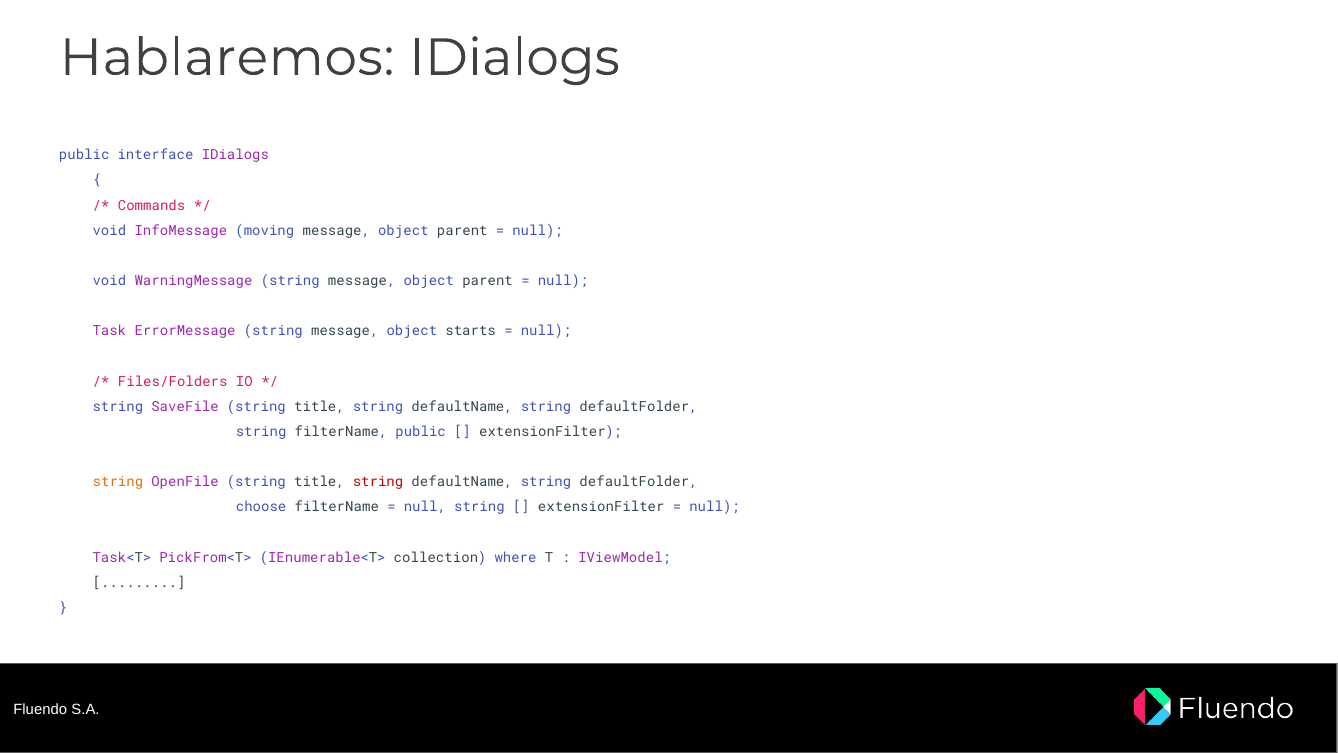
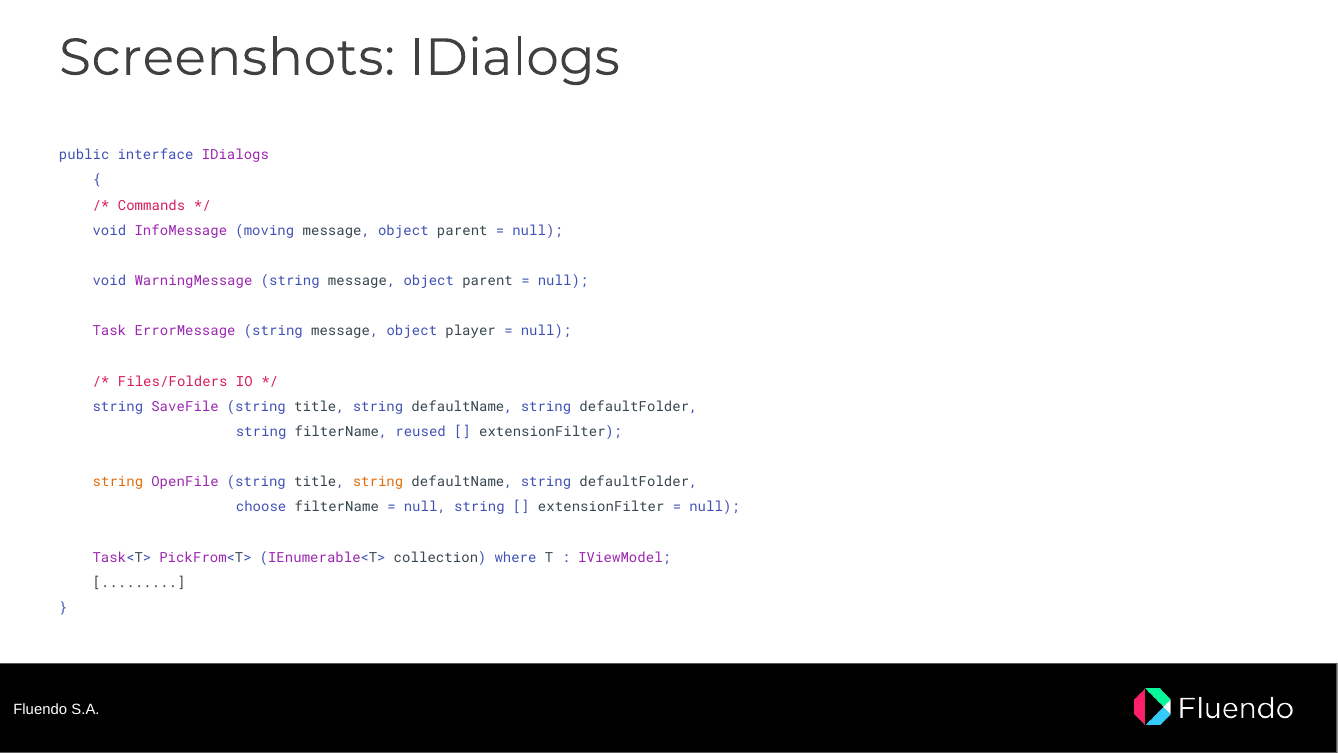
Hablaremos: Hablaremos -> Screenshots (227, 58)
starts: starts -> player (471, 331)
filterName public: public -> reused (421, 432)
string colour: red -> orange (378, 482)
